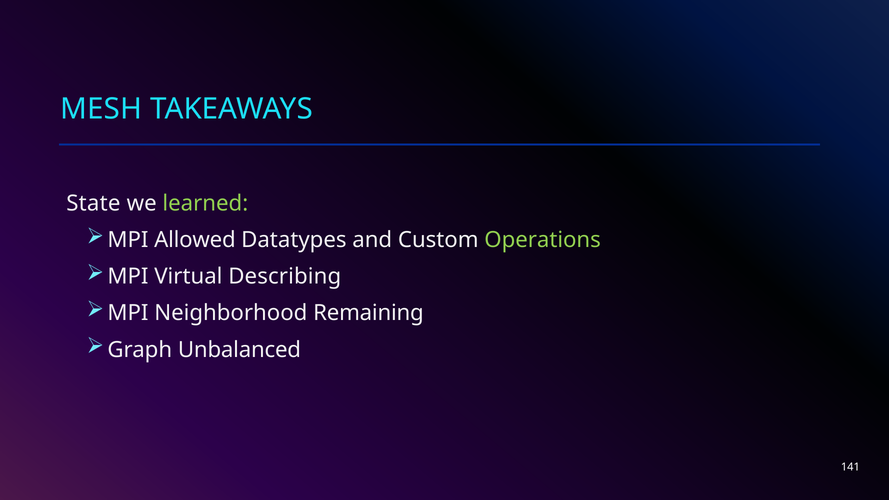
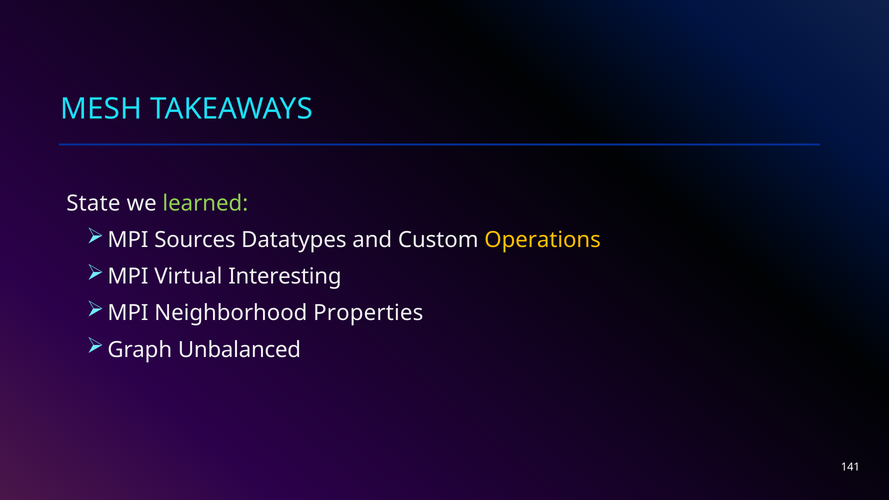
Allowed: Allowed -> Sources (195, 240)
Operations colour: light green -> yellow (543, 240)
Describing: Describing -> Interesting (285, 277)
Remaining: Remaining -> Properties (368, 313)
